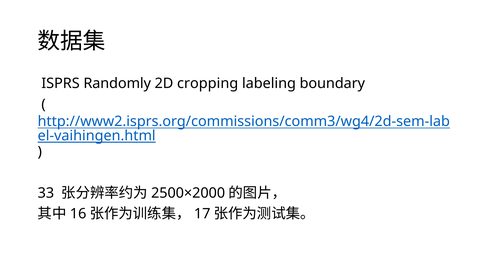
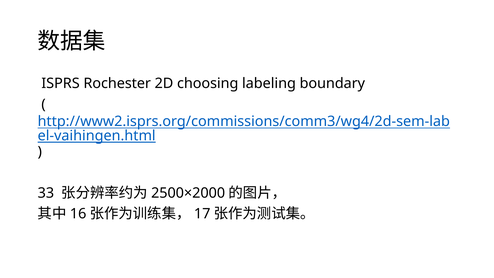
Randomly: Randomly -> Rochester (117, 84)
cropping: cropping -> choosing (208, 84)
